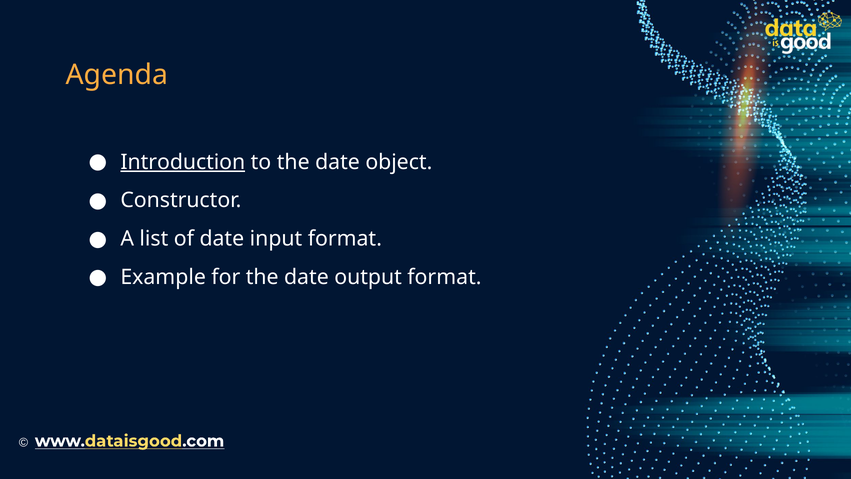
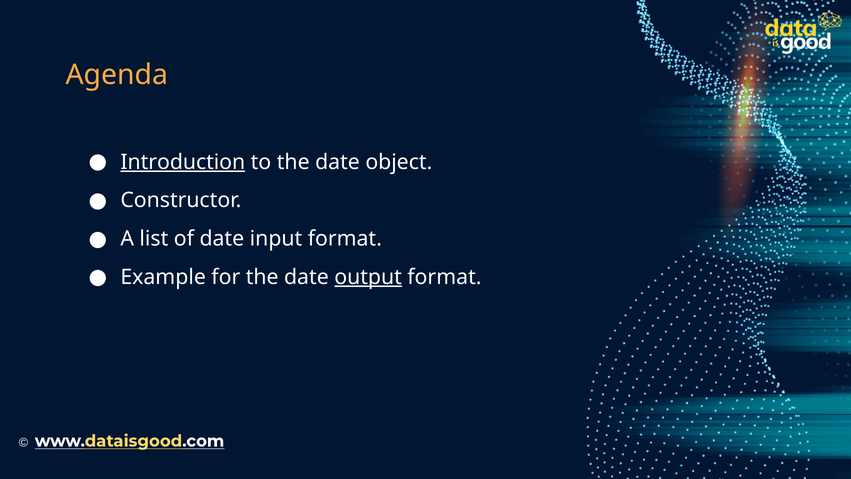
output underline: none -> present (368, 277)
